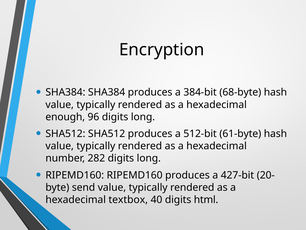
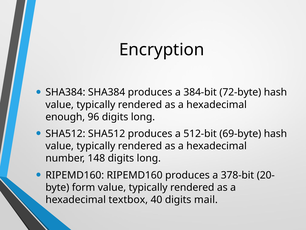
68-byte: 68-byte -> 72-byte (240, 92)
61-byte: 61-byte -> 69-byte (240, 133)
282: 282 -> 148 (96, 158)
427-bit: 427-bit -> 378-bit (237, 175)
send: send -> form (84, 187)
html: html -> mail (206, 199)
